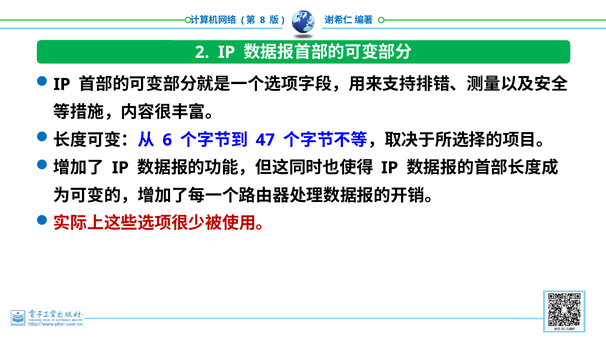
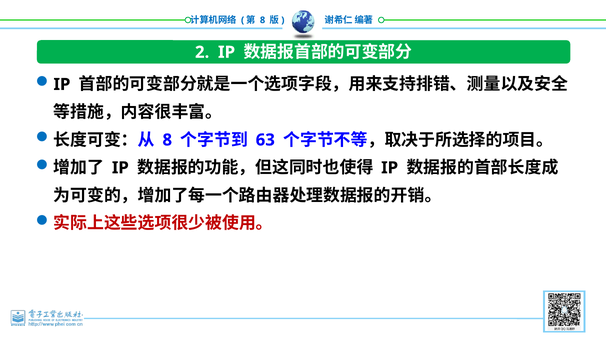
6: 6 -> 8 (167, 140)
47: 47 -> 63 (265, 140)
